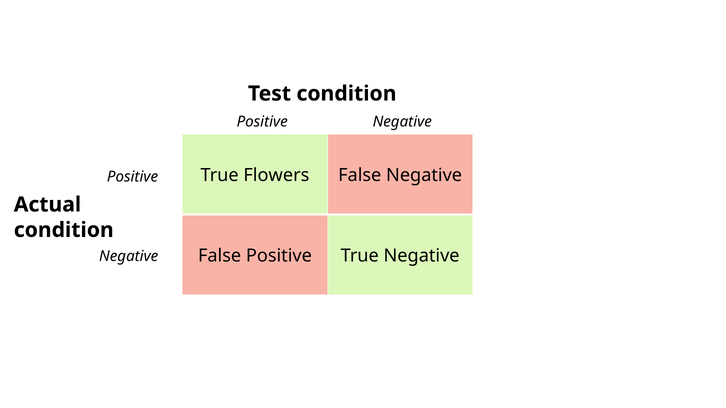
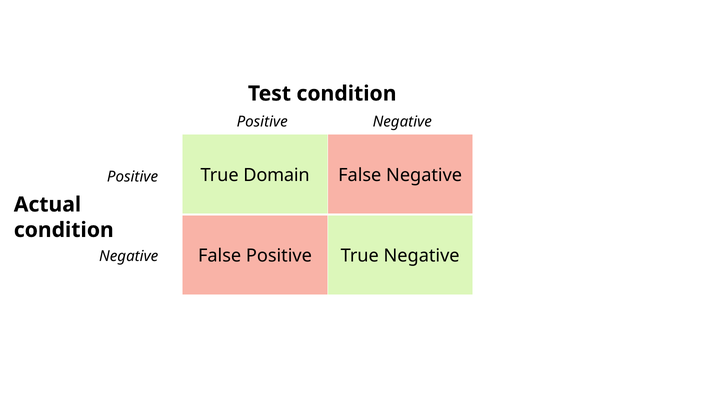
Flowers: Flowers -> Domain (277, 175)
